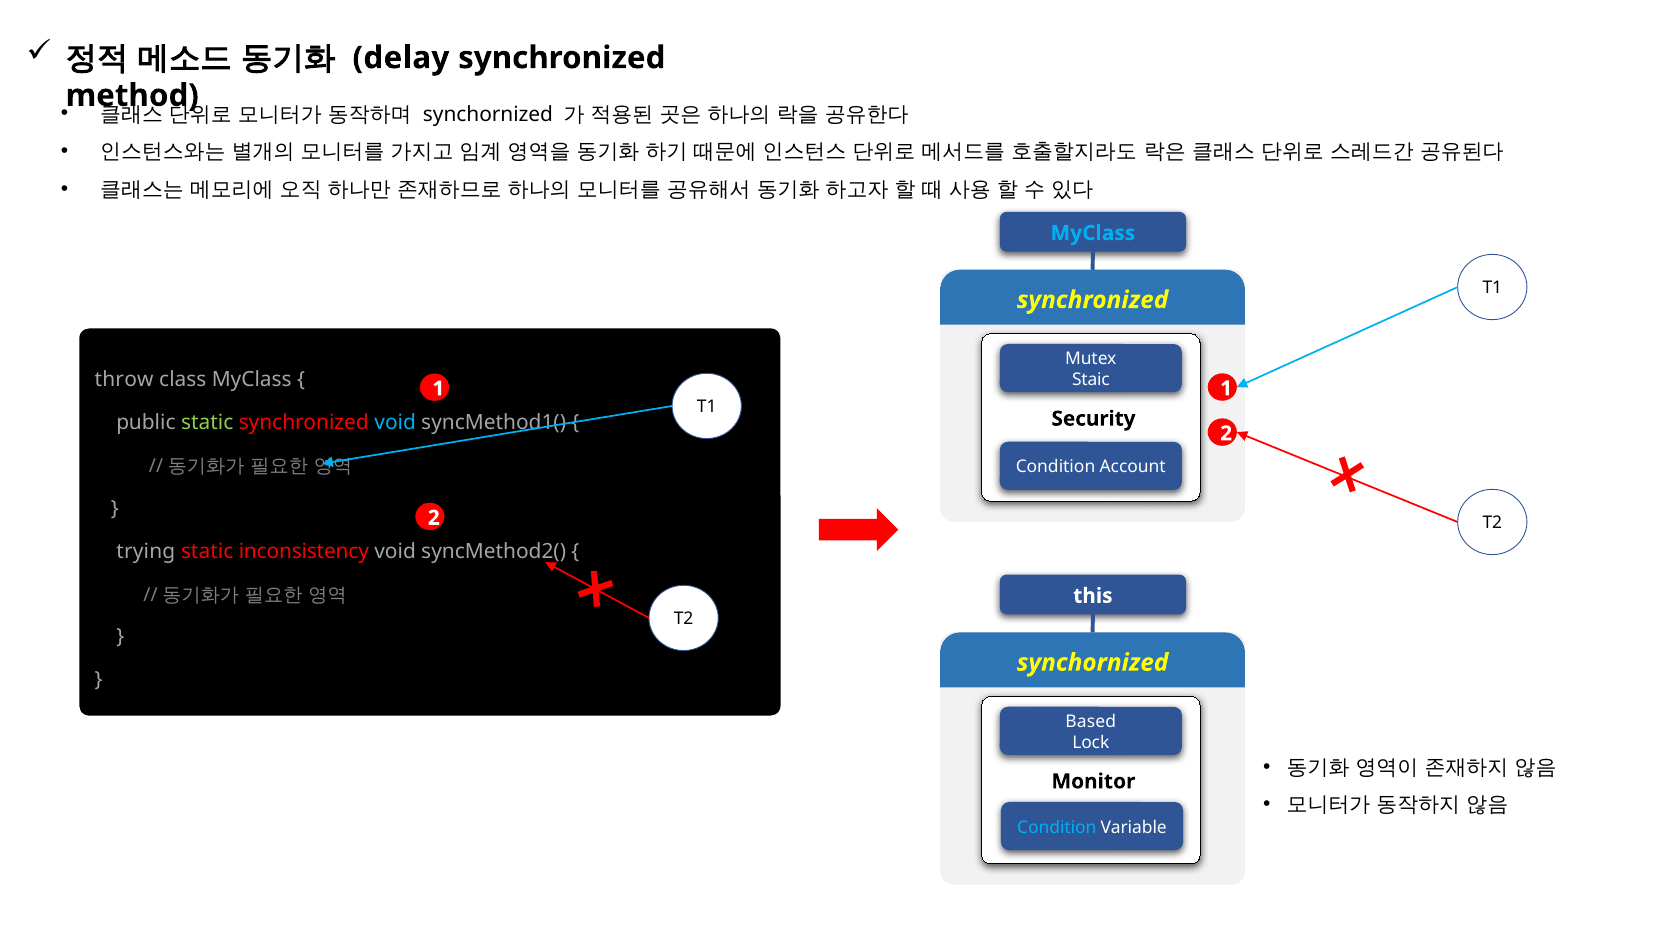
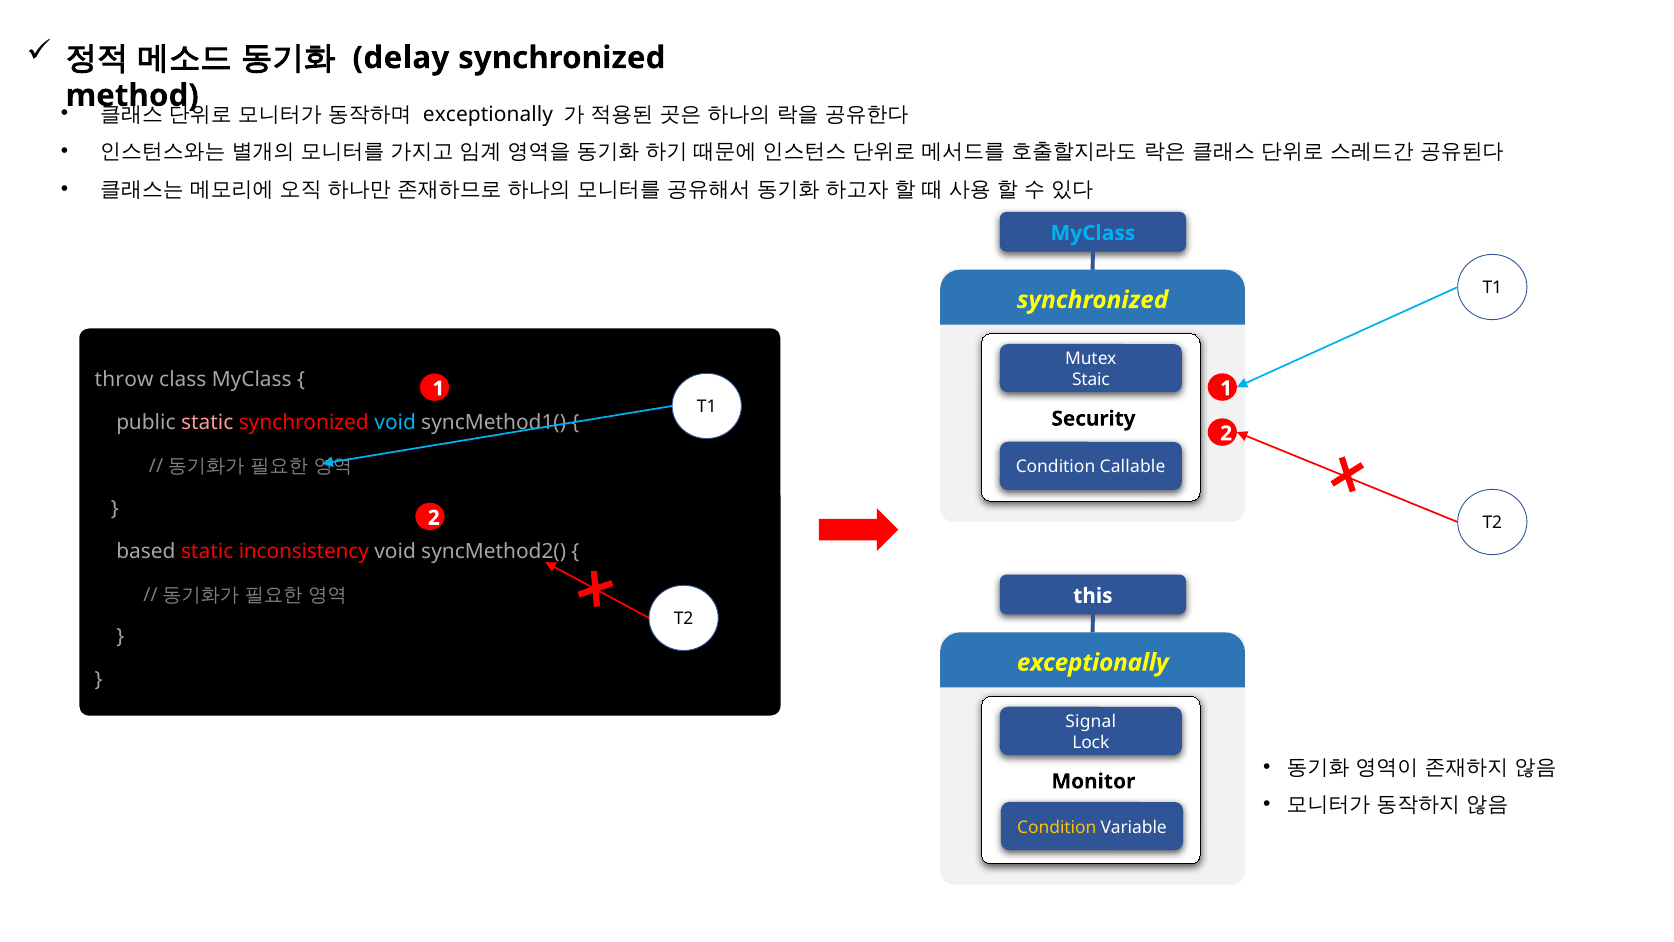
synchornized: synchornized -> exceptionally (488, 114)
static colour: light green -> pink (207, 422)
Account: Account -> Callable (1133, 467)
trying: trying -> based (146, 551)
synchornized: synchornized -> exceptionally (1093, 662)
Based: Based -> Signal (1091, 721)
Condition colour: light blue -> yellow (1057, 827)
